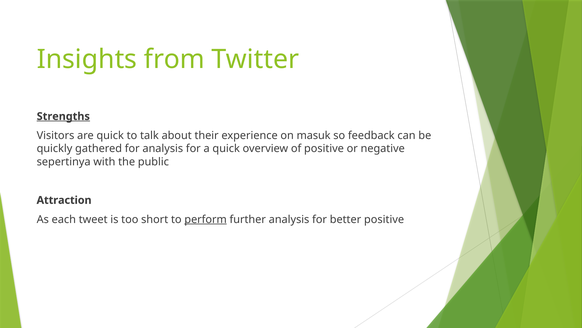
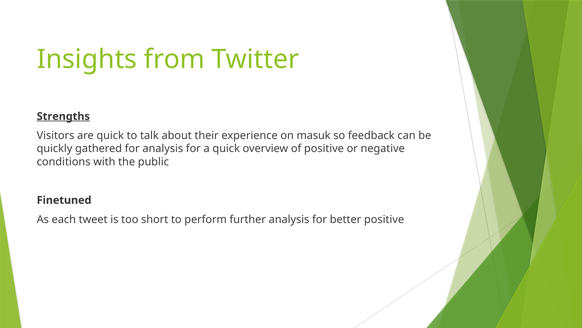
sepertinya: sepertinya -> conditions (64, 162)
Attraction: Attraction -> Finetuned (64, 200)
perform underline: present -> none (206, 219)
